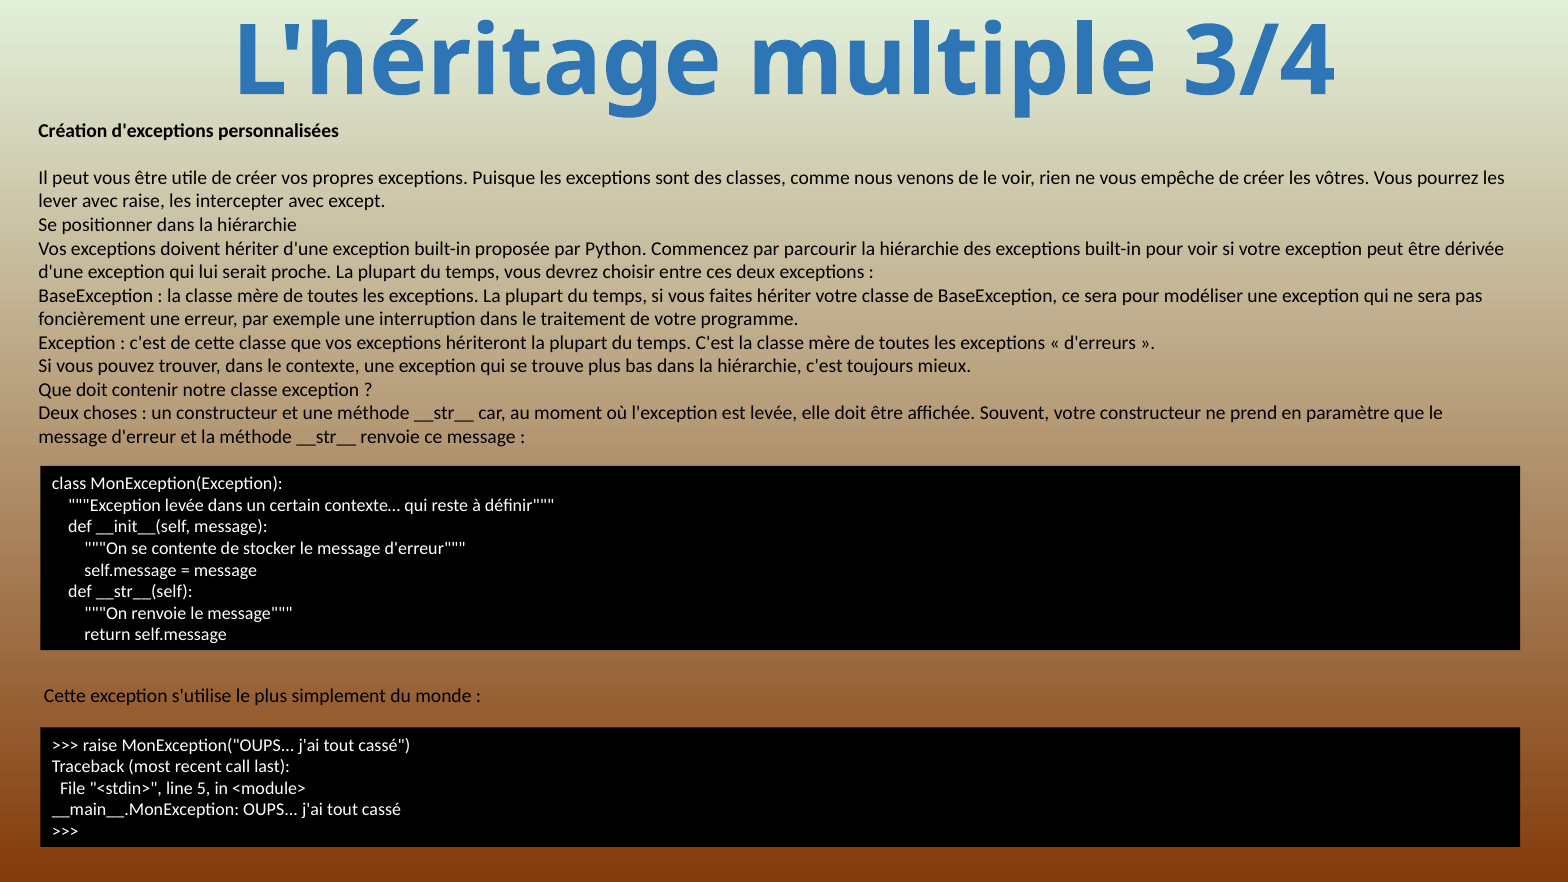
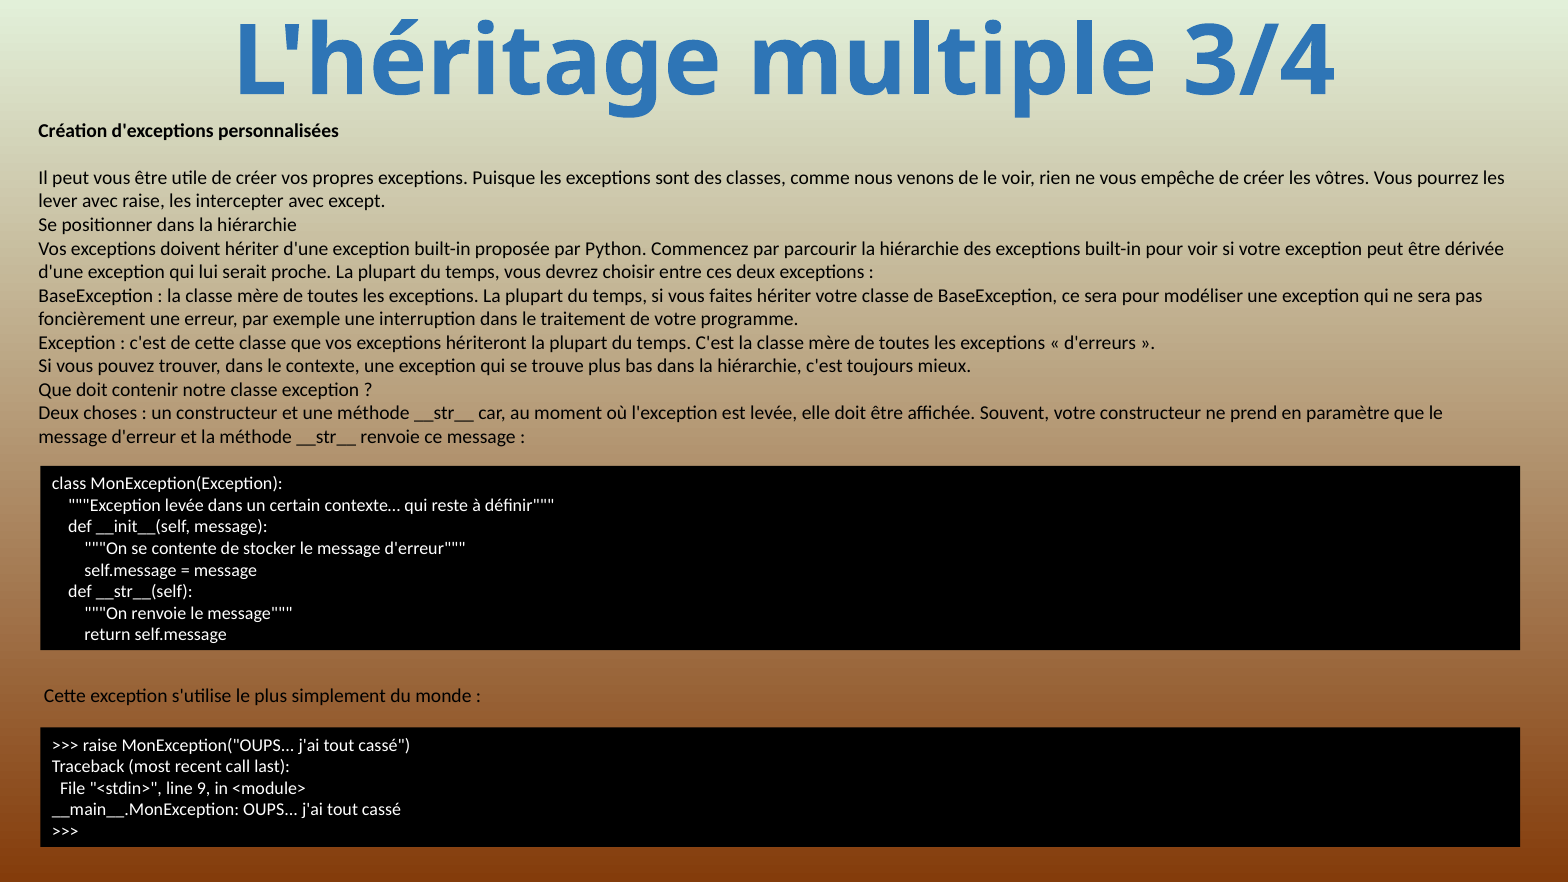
5: 5 -> 9 (204, 788)
